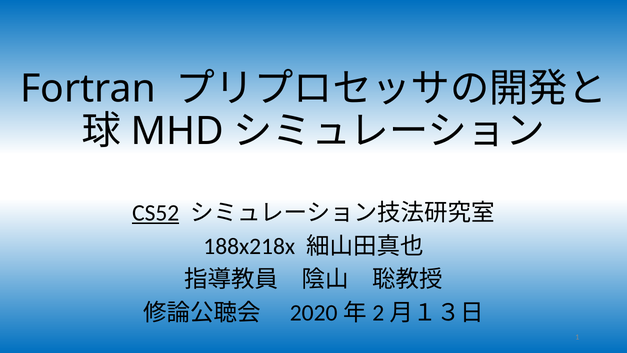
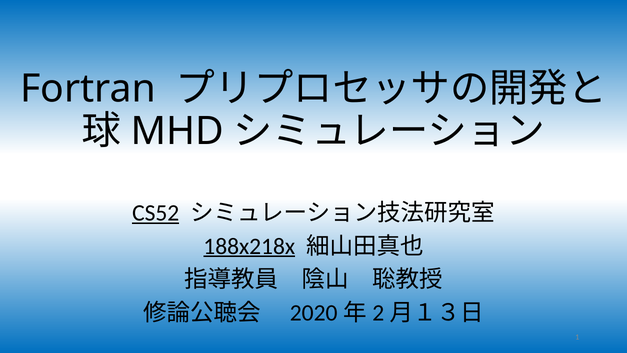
188x218x underline: none -> present (249, 246)
